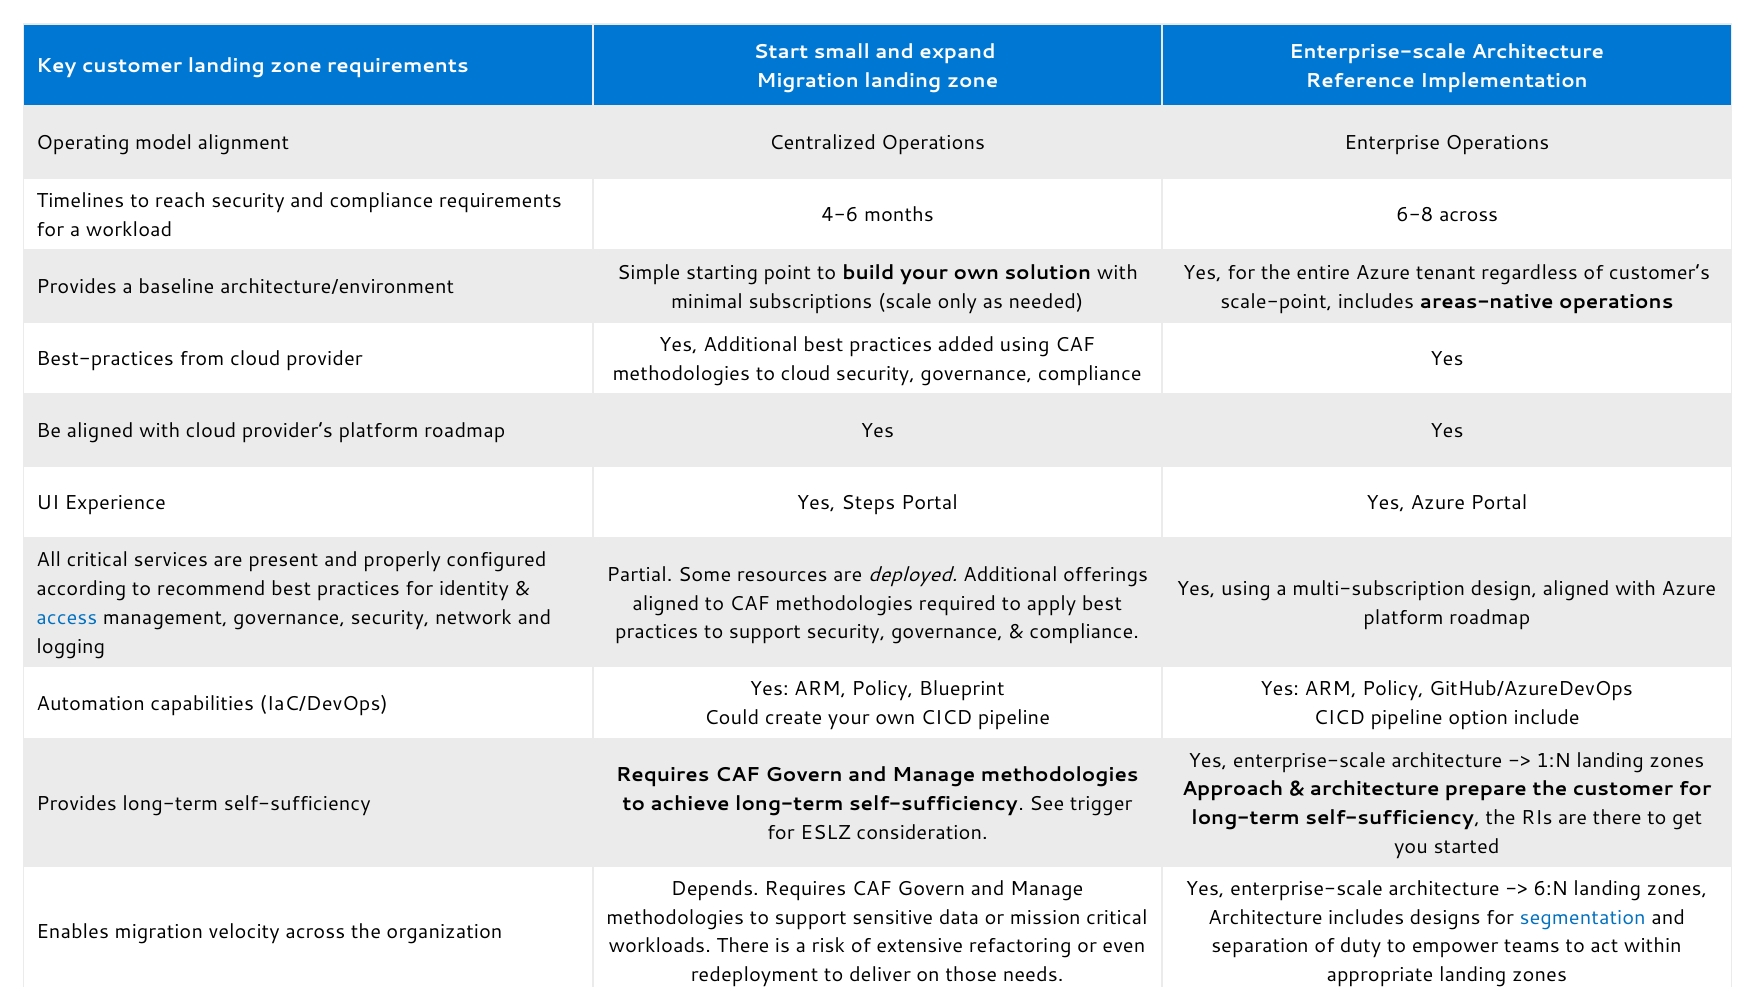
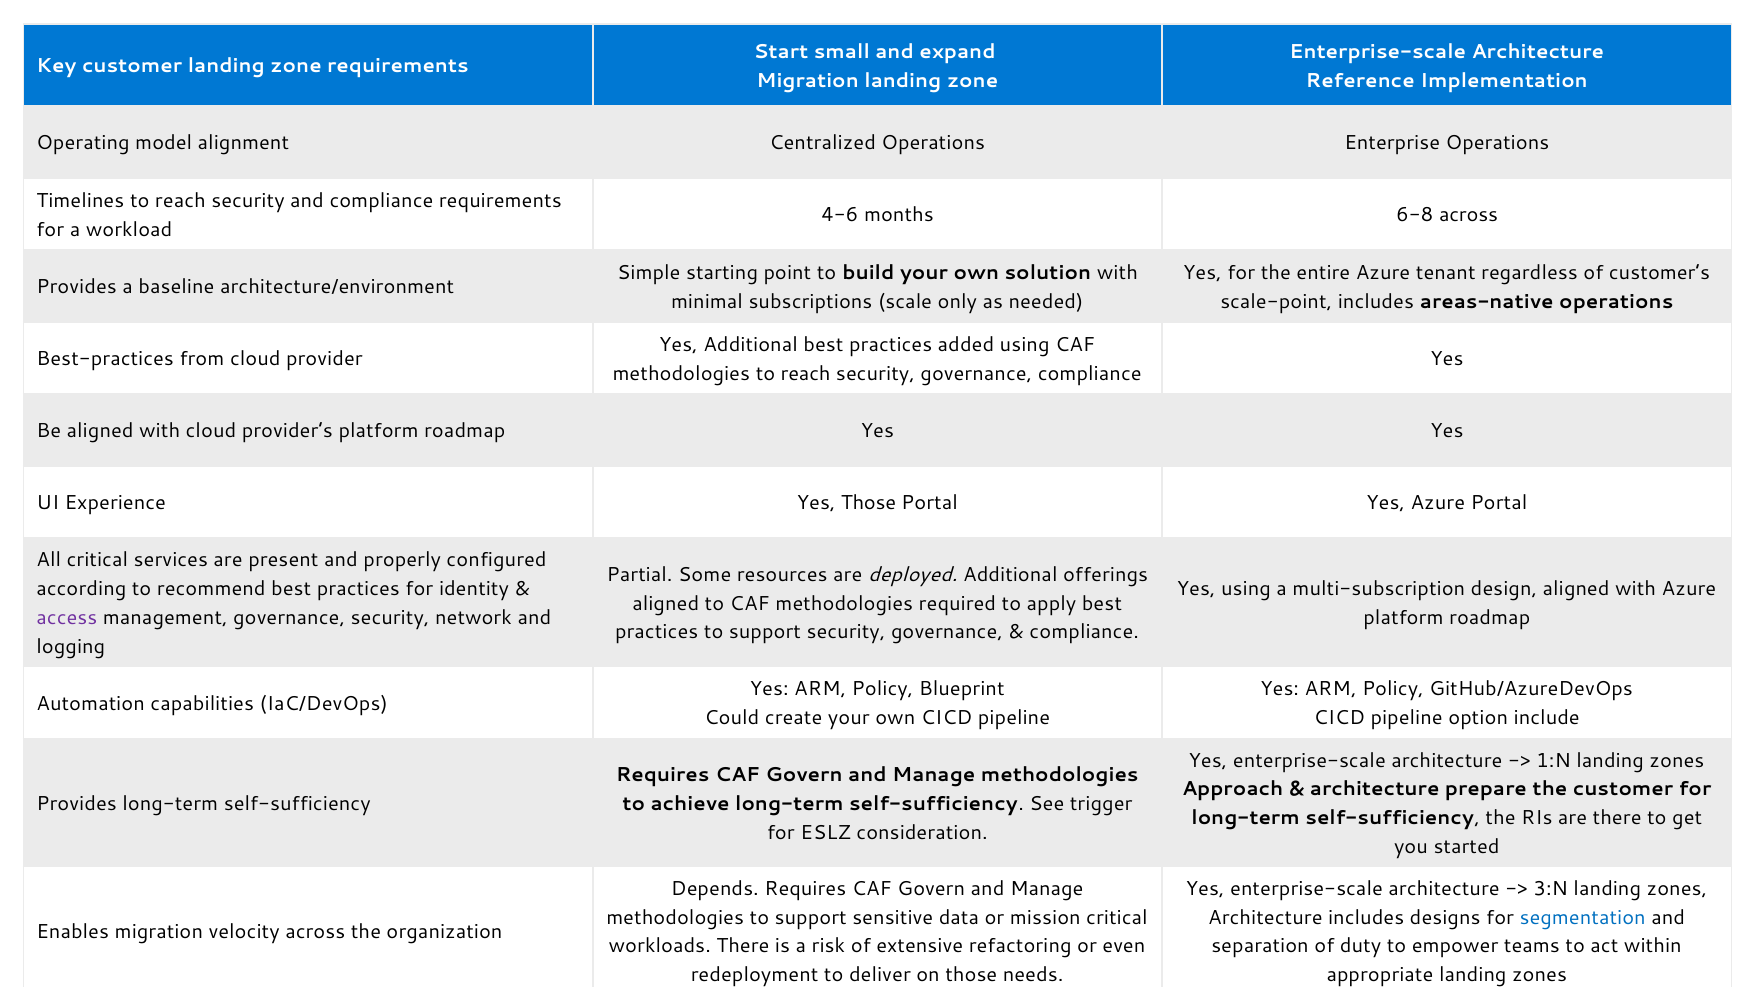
methodologies to cloud: cloud -> reach (806, 374)
Yes Steps: Steps -> Those (869, 503)
access colour: blue -> purple (67, 618)
6:N: 6:N -> 3:N (1551, 889)
